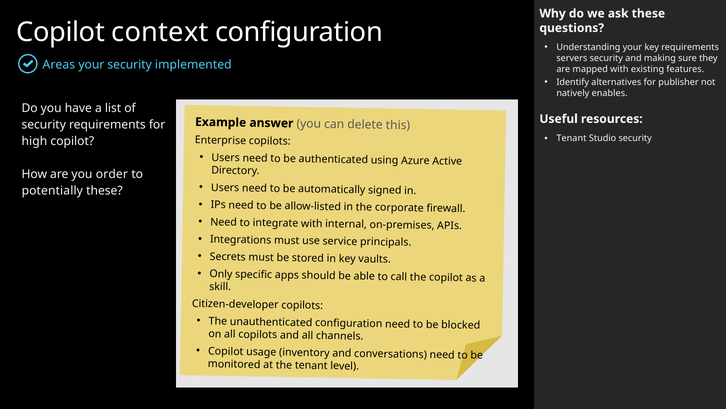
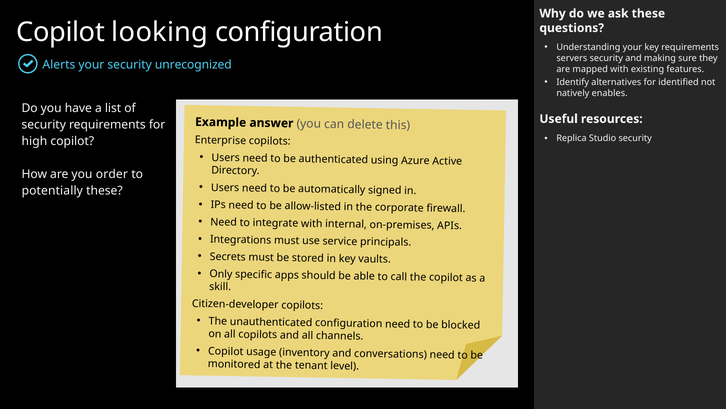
context: context -> looking (160, 32)
Areas: Areas -> Alerts (59, 64)
implemented: implemented -> unrecognized (193, 64)
publisher: publisher -> identified (678, 82)
Tenant: Tenant -> Replica (571, 138)
